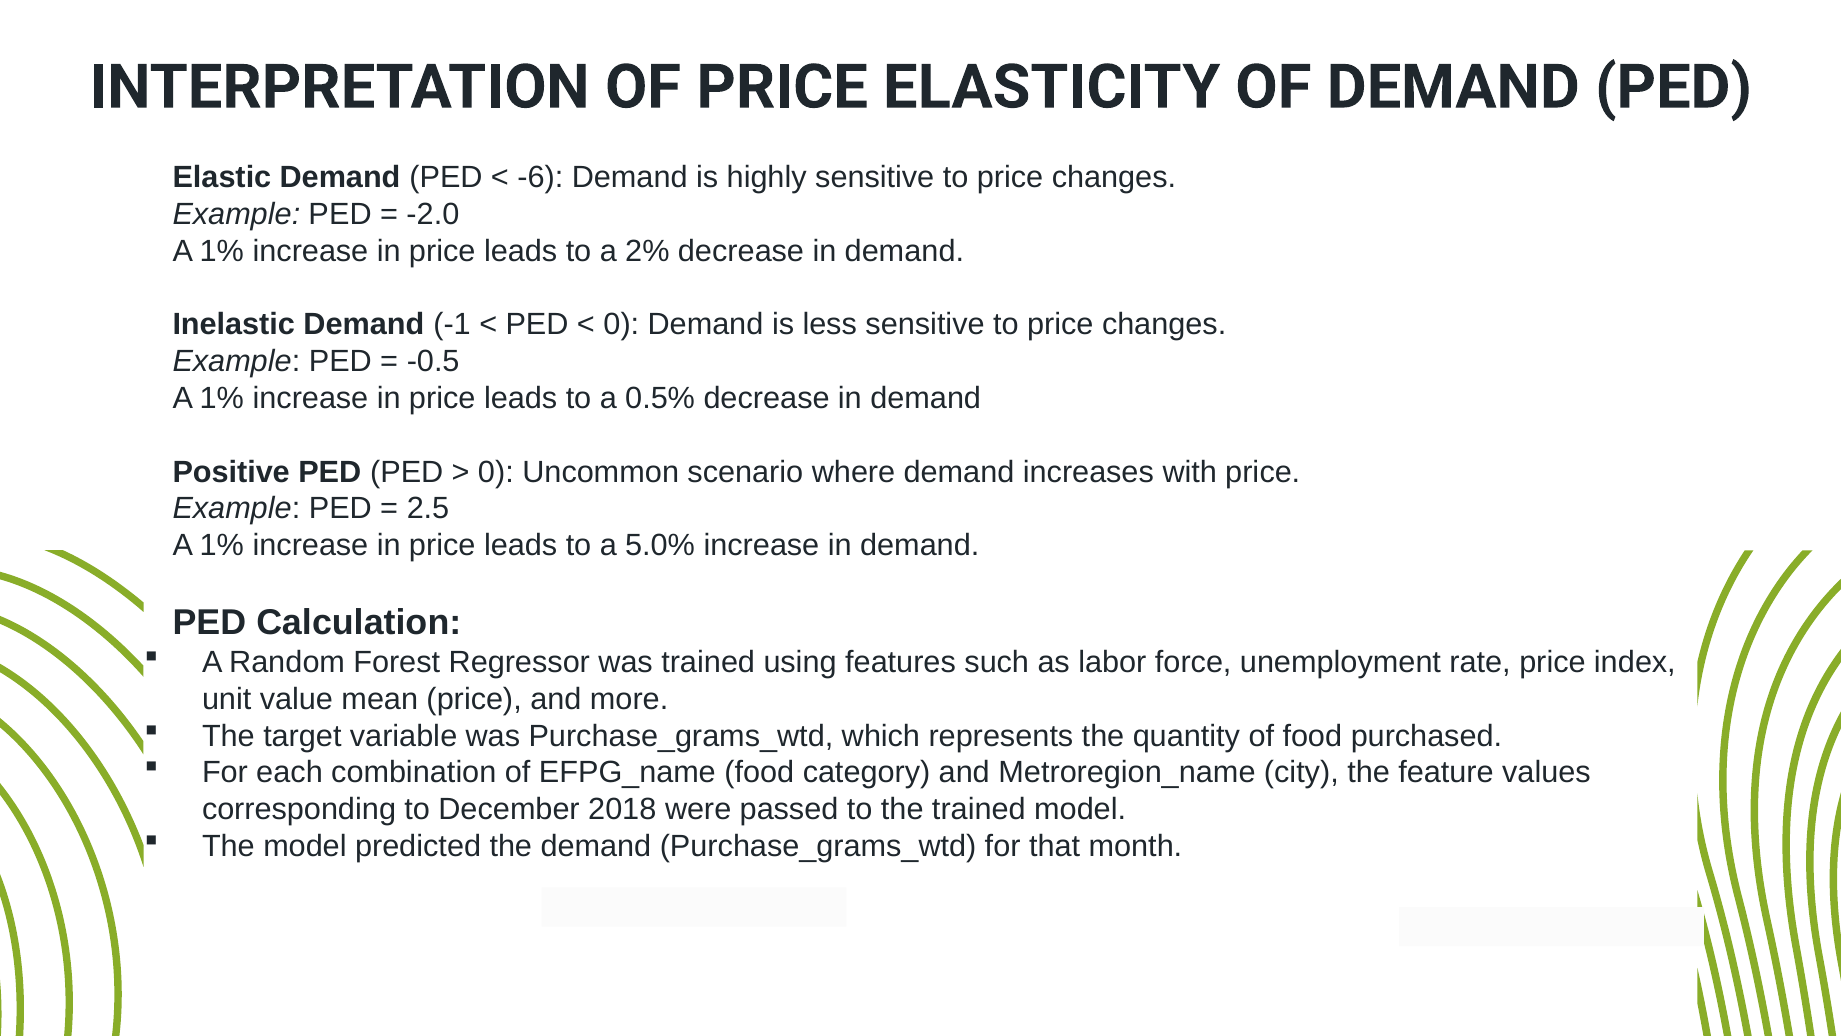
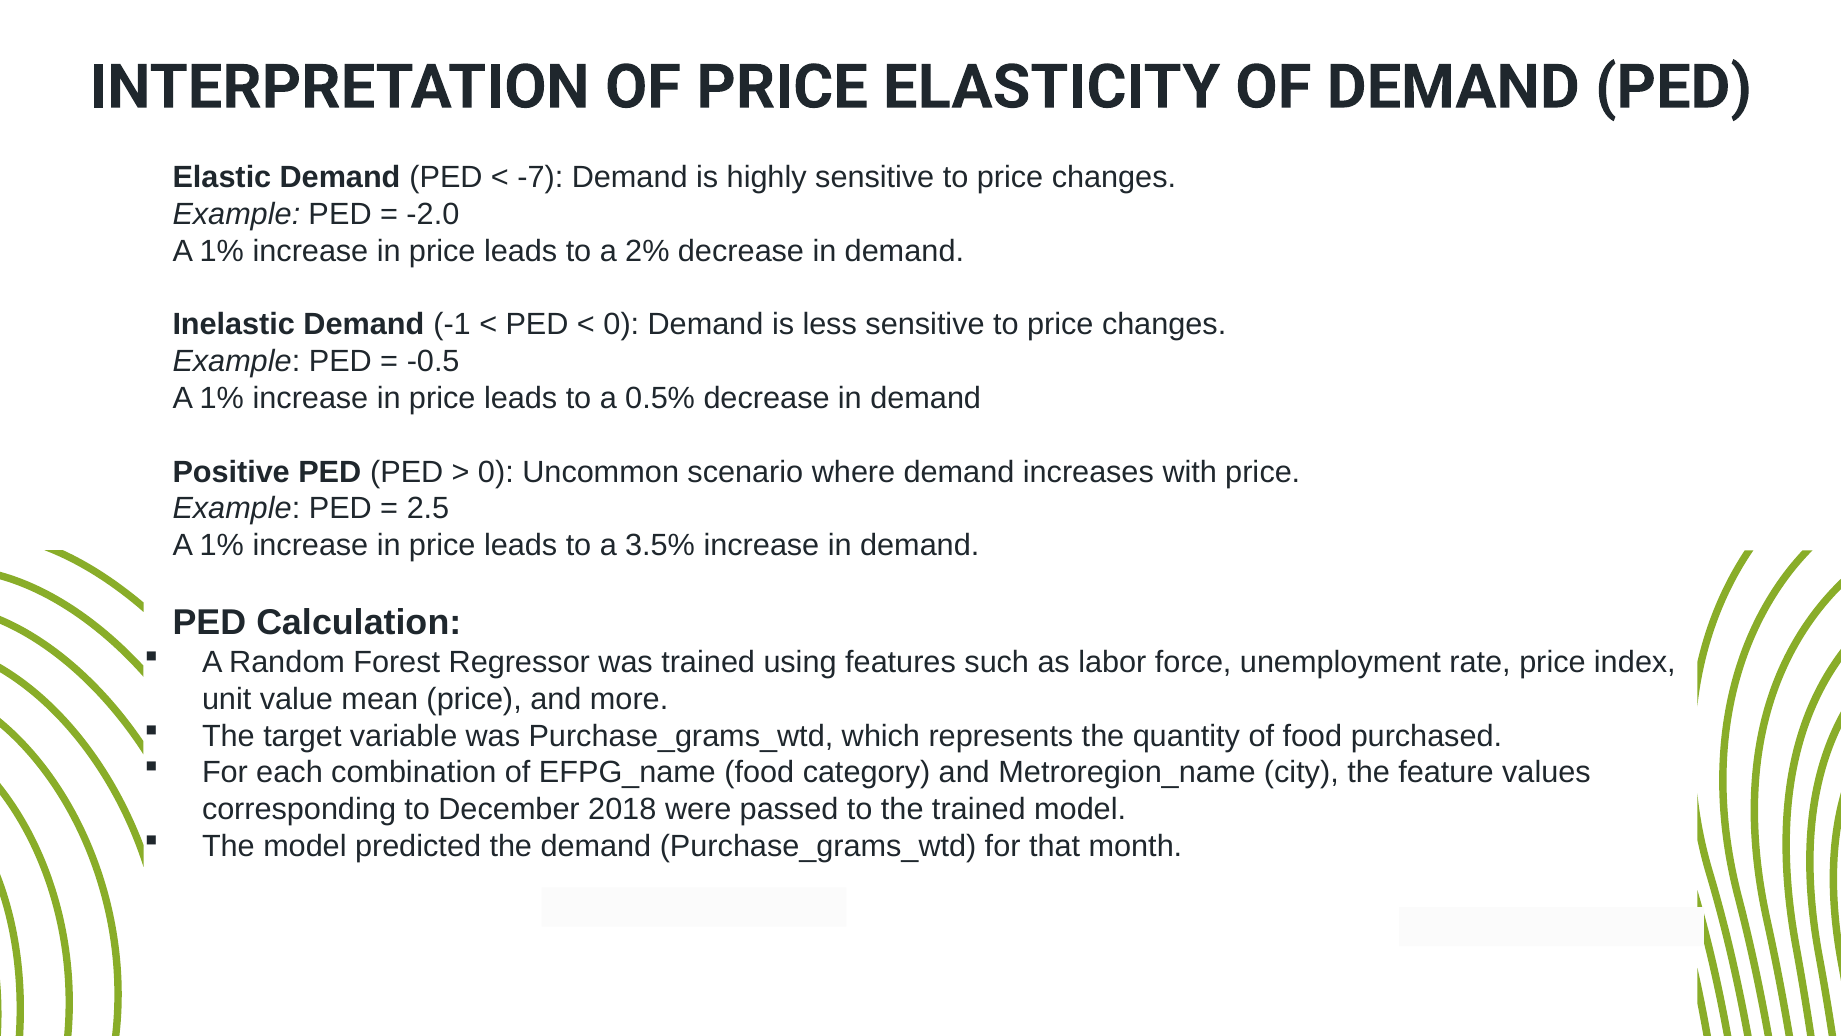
-6: -6 -> -7 (540, 177)
5.0%: 5.0% -> 3.5% (660, 545)
